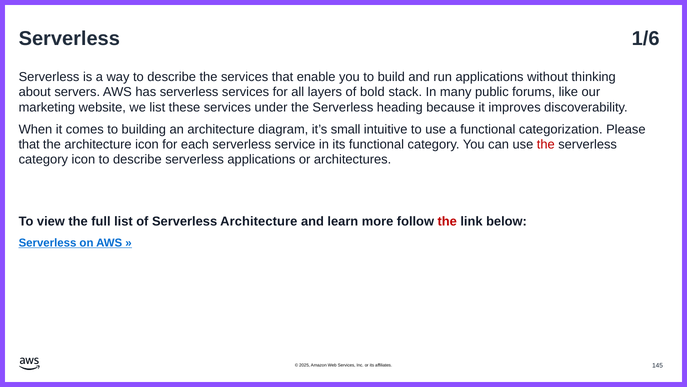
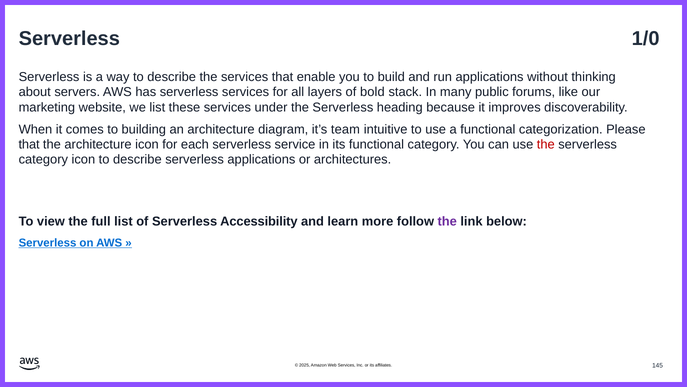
1/6: 1/6 -> 1/0 (646, 39)
small: small -> team (345, 129)
Serverless Architecture: Architecture -> Accessibility (259, 221)
the colour: red -> purple (447, 221)
